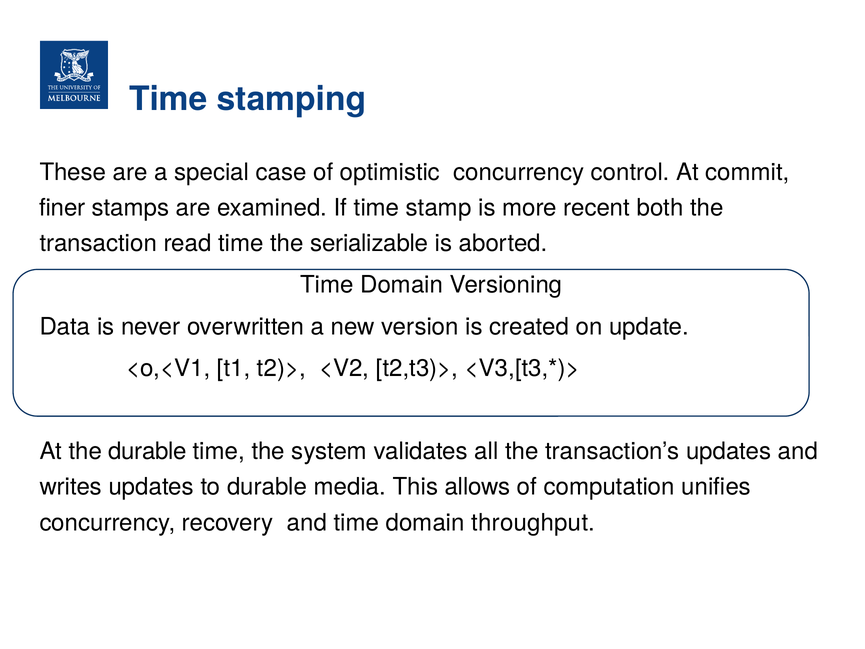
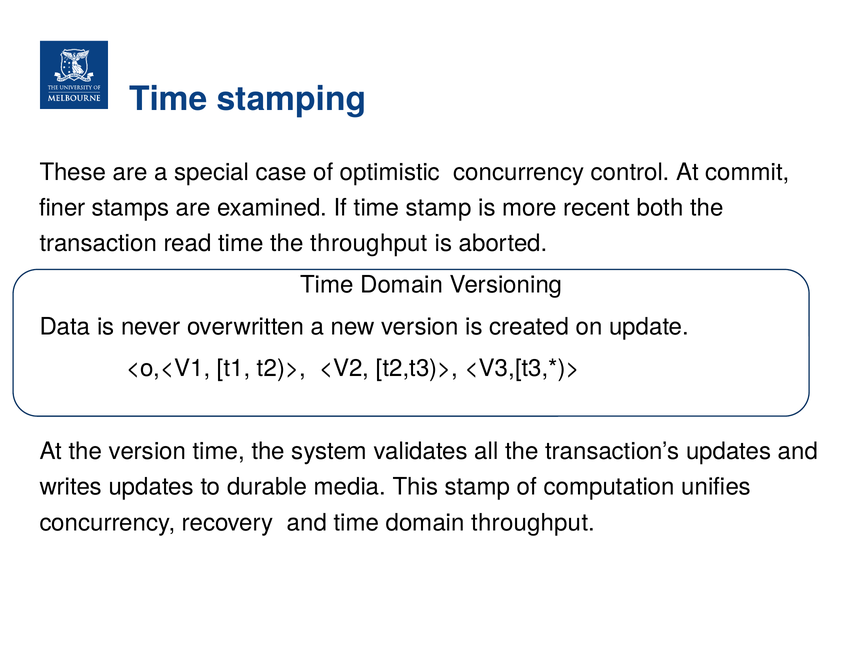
the serializable: serializable -> throughput (369, 243)
the durable: durable -> version (147, 451)
This allows: allows -> stamp (477, 487)
